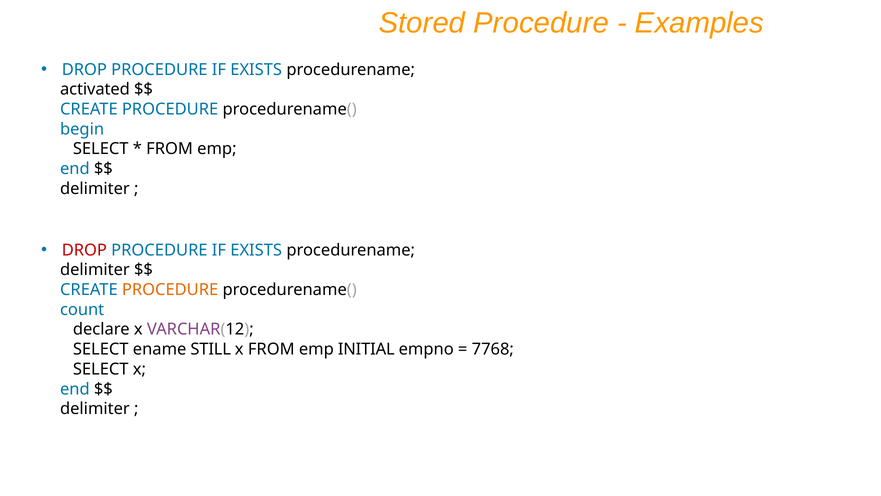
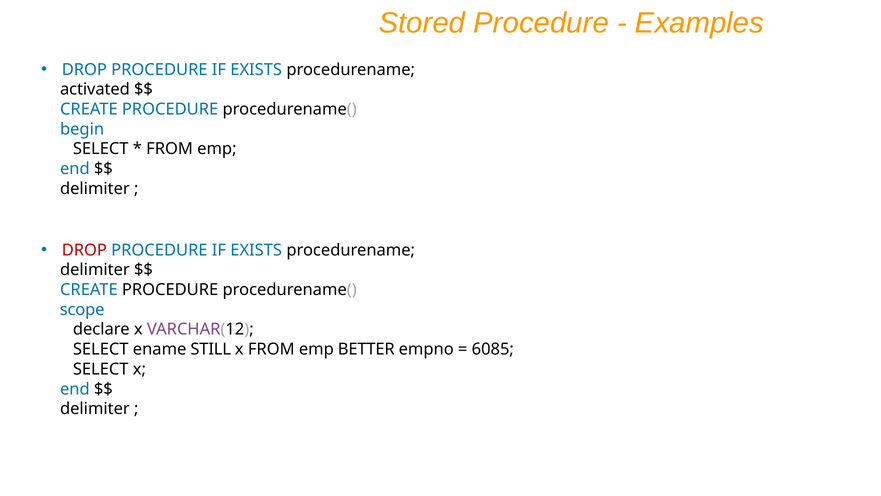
PROCEDURE colour: orange -> black (170, 290)
count: count -> scope (82, 309)
INITIAL: INITIAL -> BETTER (366, 349)
7768: 7768 -> 6085 (493, 349)
